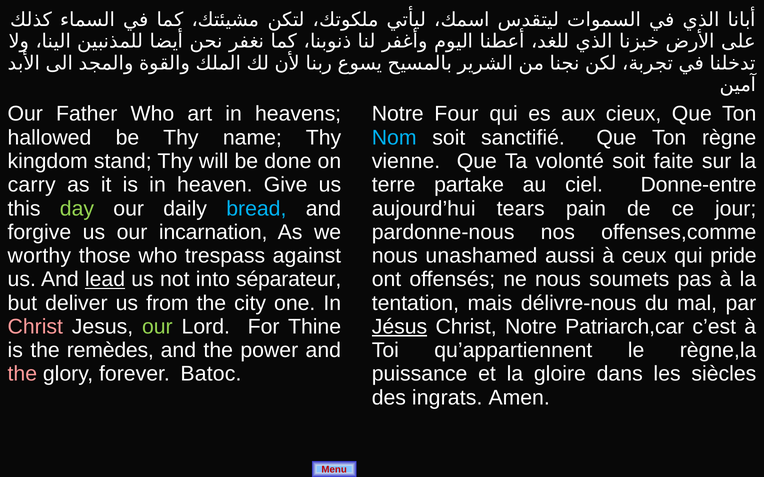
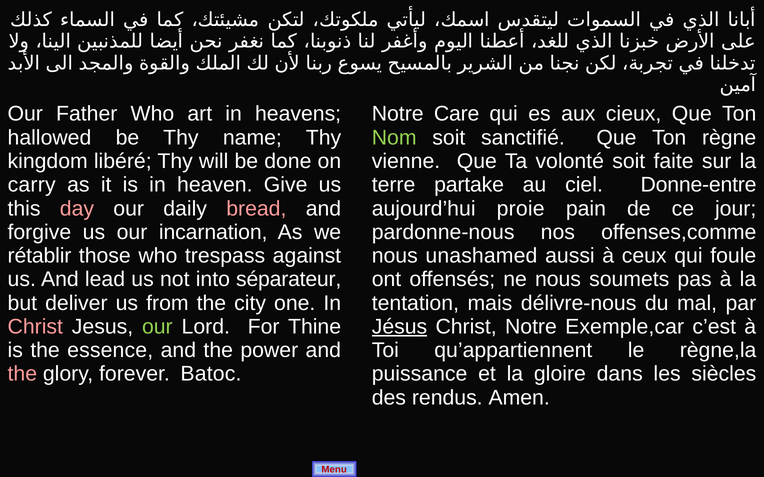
Four: Four -> Care (457, 114)
Nom colour: light blue -> light green (394, 138)
stand: stand -> libéré (123, 161)
day colour: light green -> pink (77, 209)
bread colour: light blue -> pink (256, 209)
tears: tears -> proie (521, 209)
worthy: worthy -> rétablir (40, 256)
pride: pride -> foule (733, 256)
lead underline: present -> none (105, 280)
Patriarch,car: Patriarch,car -> Exemple,car (625, 327)
remèdes: remèdes -> essence (110, 351)
ingrats: ingrats -> rendus (447, 398)
